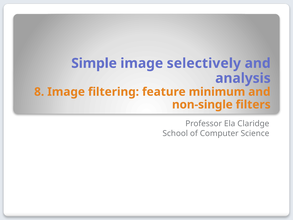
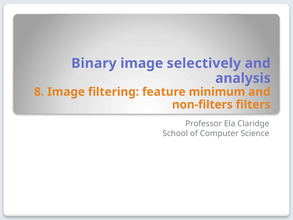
Simple: Simple -> Binary (94, 63)
non-single: non-single -> non-filters (202, 104)
